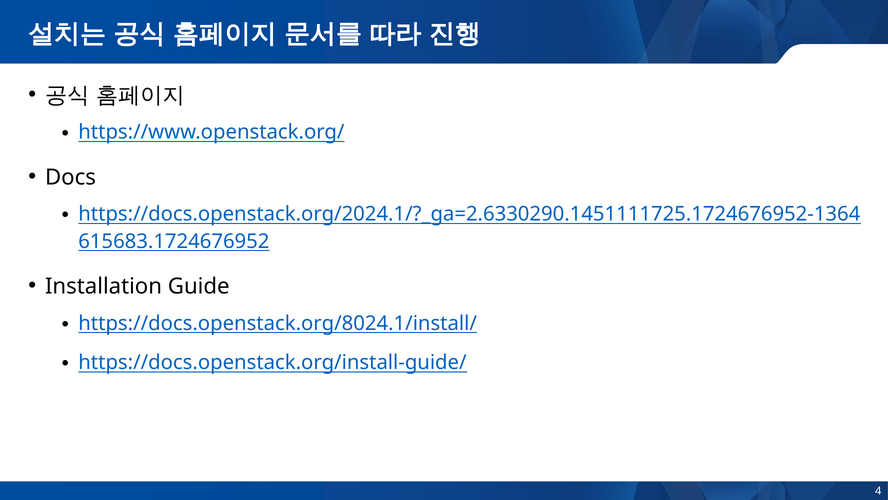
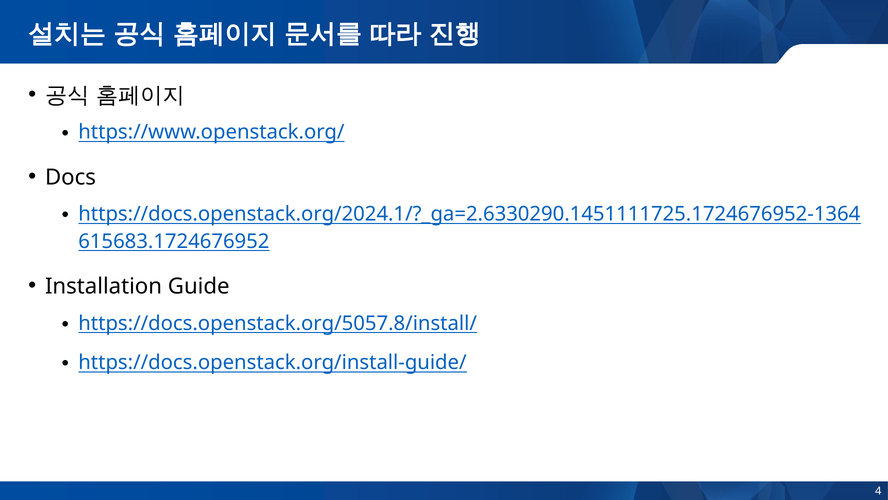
https://docs.openstack.org/8024.1/install/: https://docs.openstack.org/8024.1/install/ -> https://docs.openstack.org/5057.8/install/ (278, 323)
